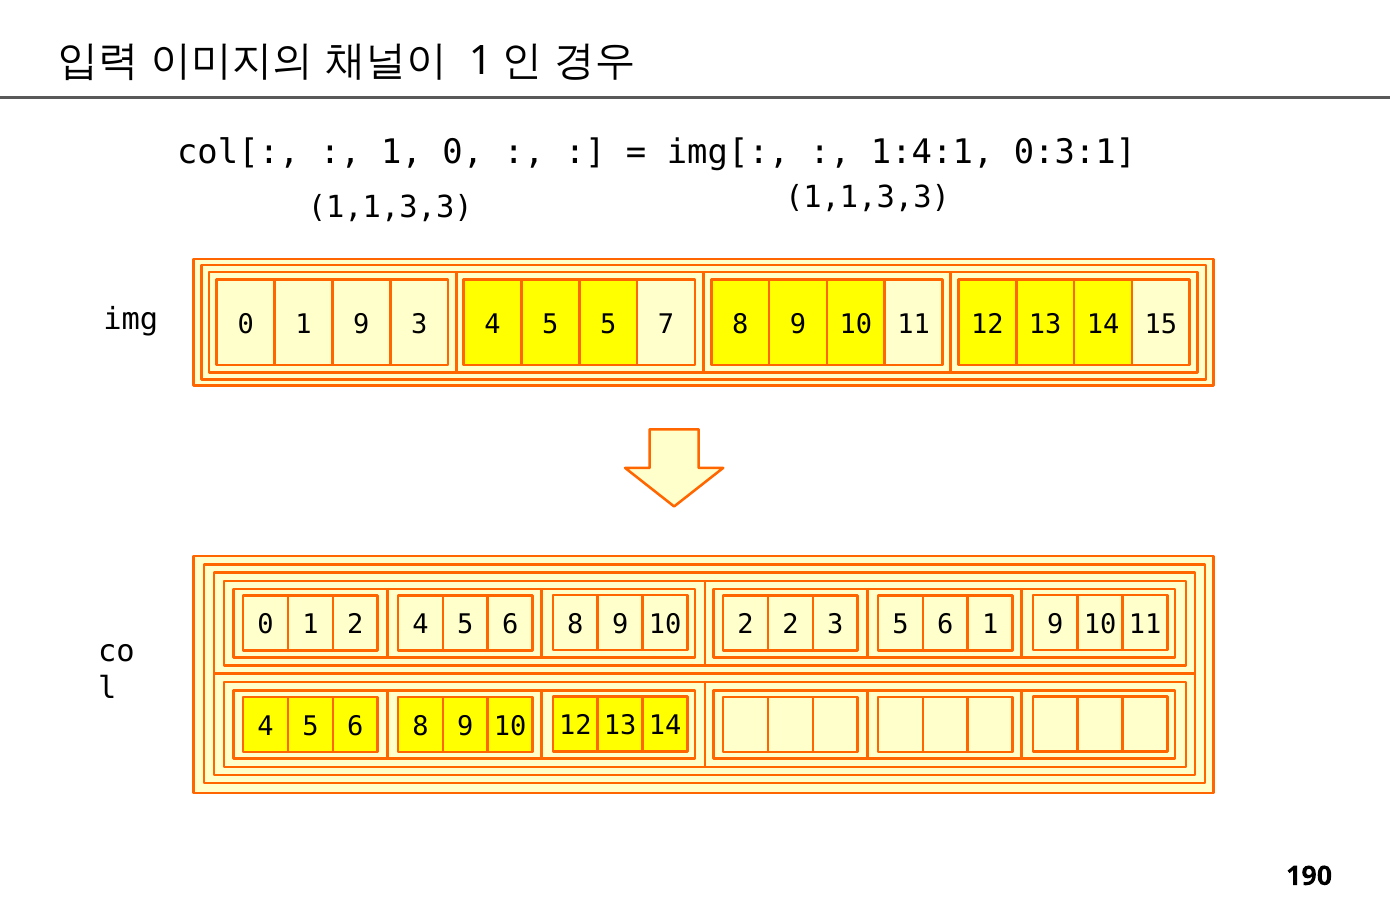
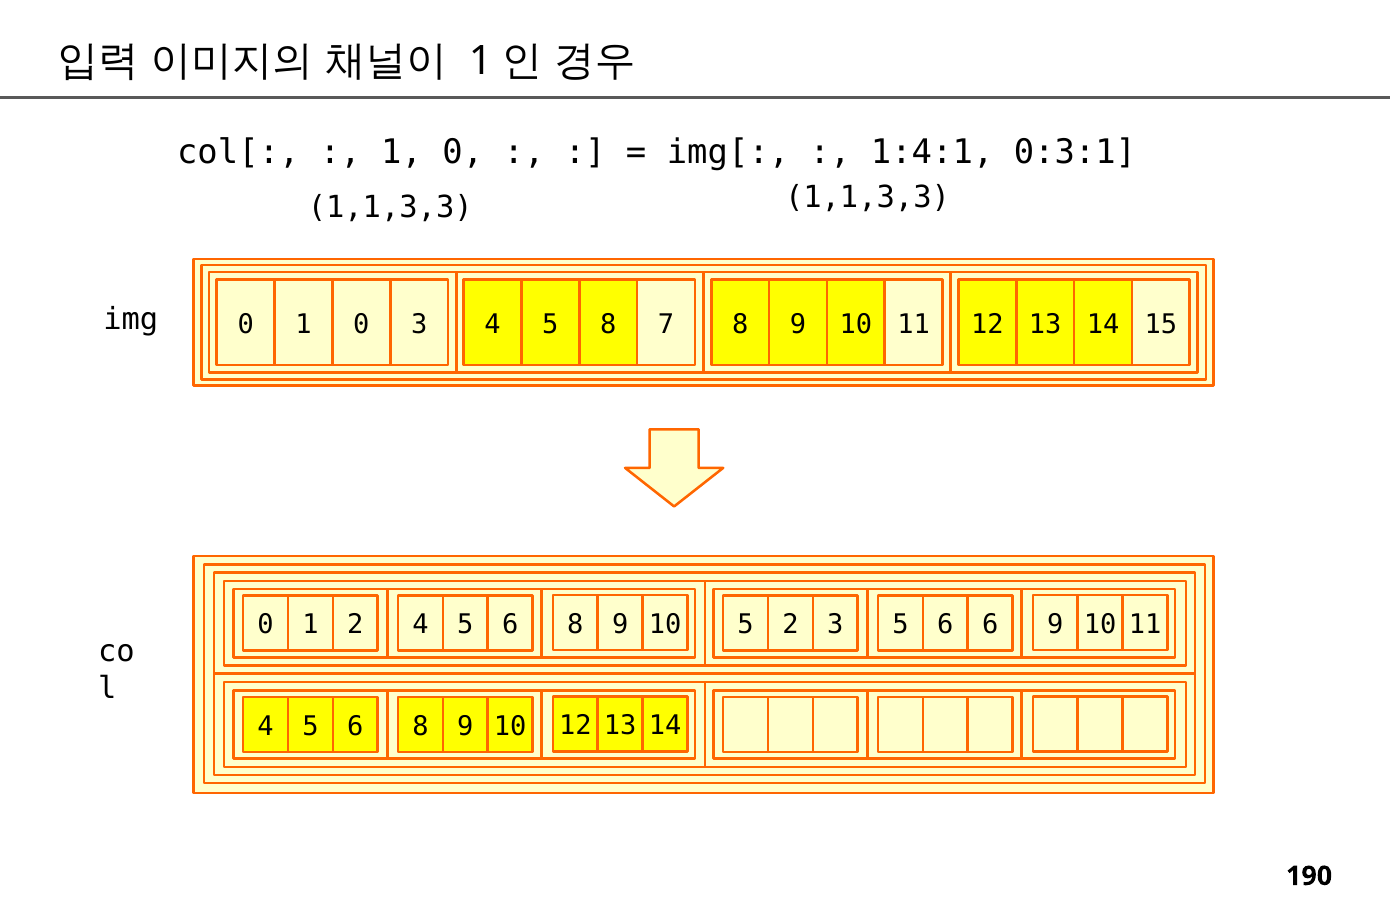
0 1 9: 9 -> 0 (361, 324)
5 5: 5 -> 8 (608, 324)
10 2: 2 -> 5 (746, 625)
6 1: 1 -> 6 (990, 625)
